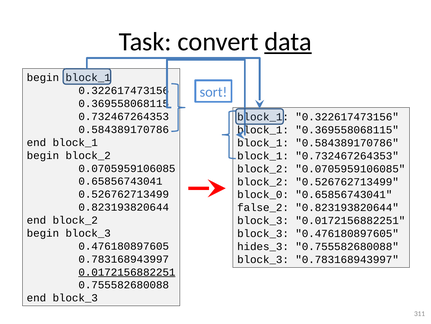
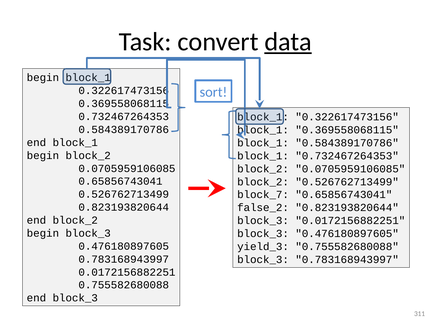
block_0: block_0 -> block_7 (263, 194)
hides_3: hides_3 -> yield_3 (263, 246)
0.0172156882251 underline: present -> none (127, 271)
